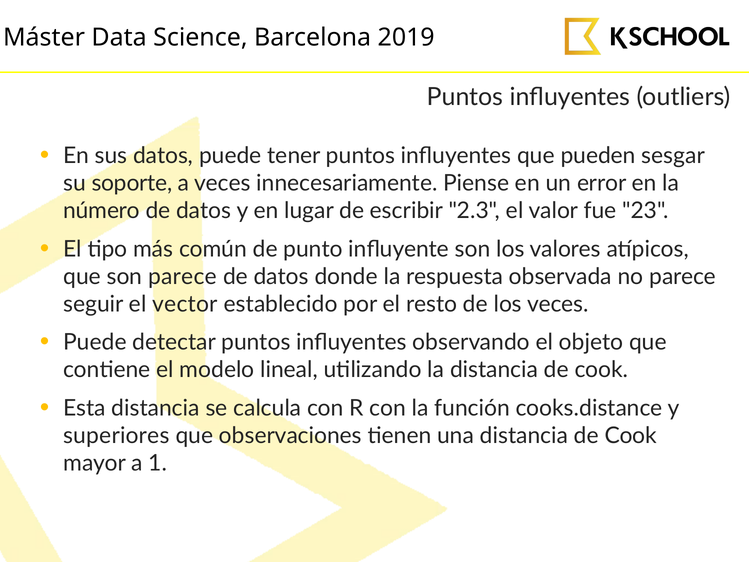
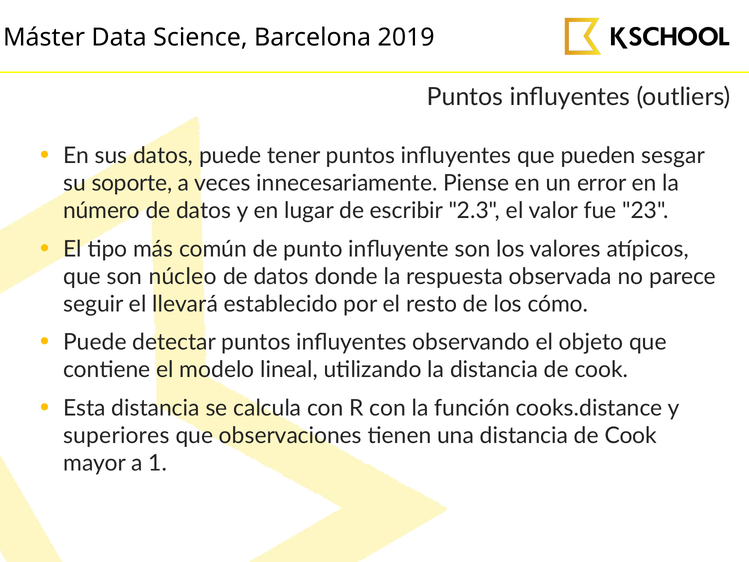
son parece: parece -> núcleo (183, 276)
vector: vector -> llevará (185, 304)
los veces: veces -> cómo (558, 304)
